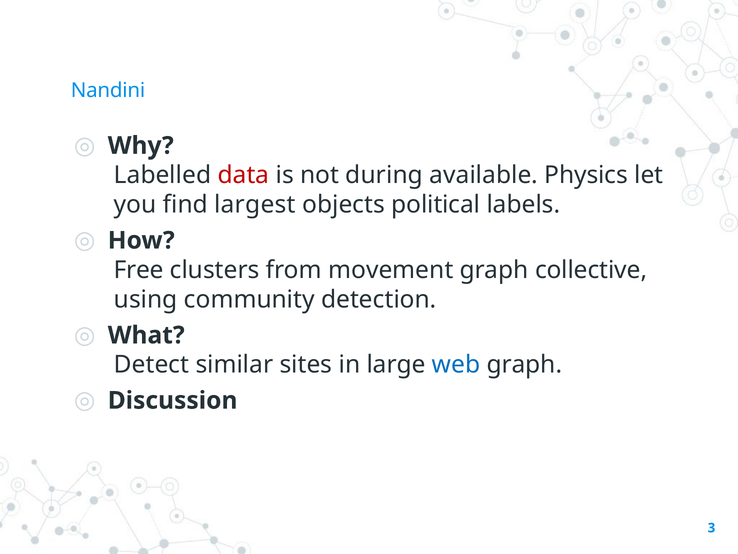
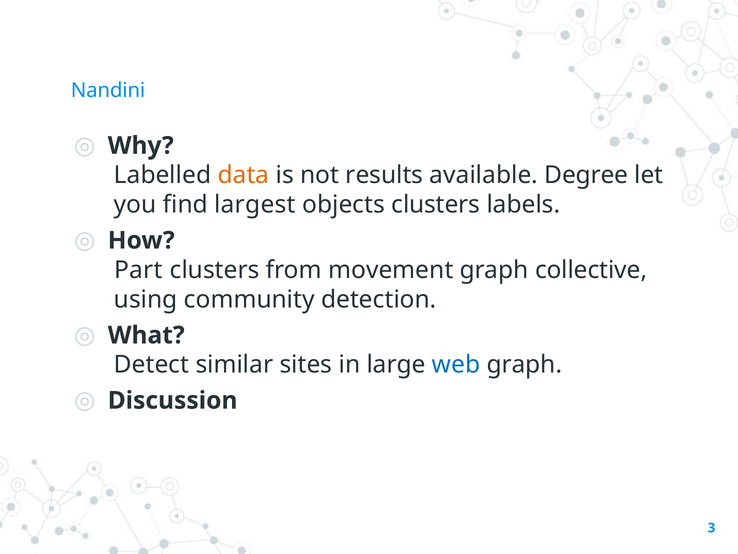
data colour: red -> orange (243, 175)
during: during -> results (384, 175)
Physics: Physics -> Degree (586, 175)
objects political: political -> clusters (436, 205)
Free: Free -> Part (138, 270)
